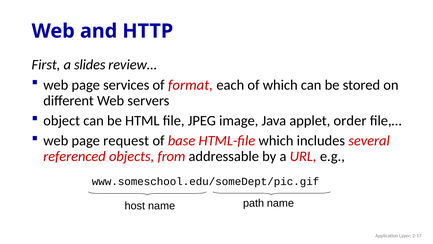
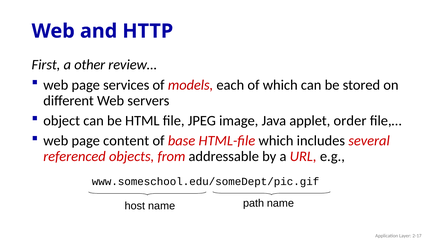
slides: slides -> other (90, 65)
format: format -> models (191, 85)
request: request -> content (126, 141)
